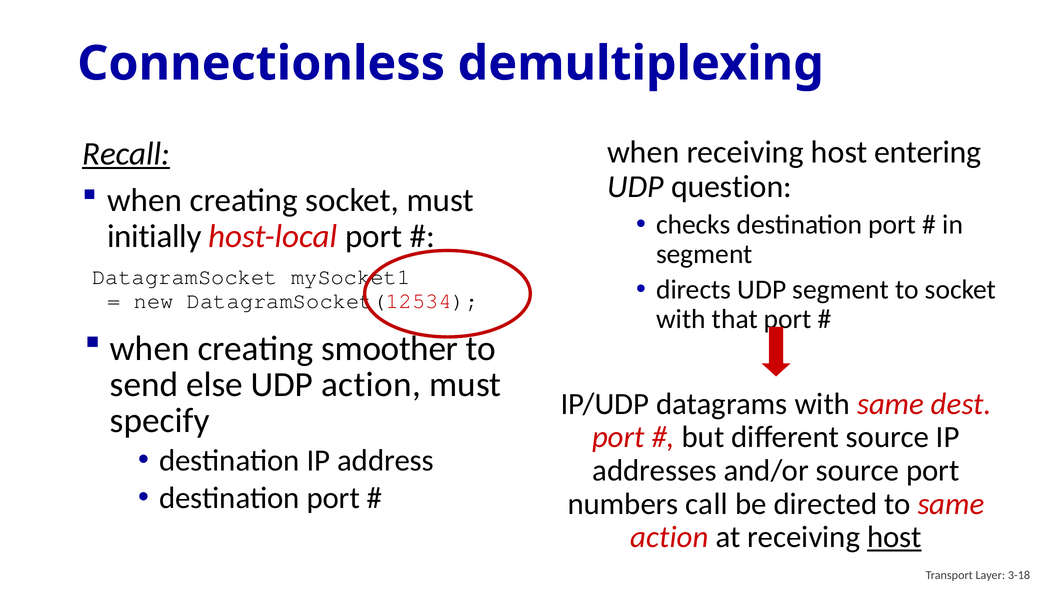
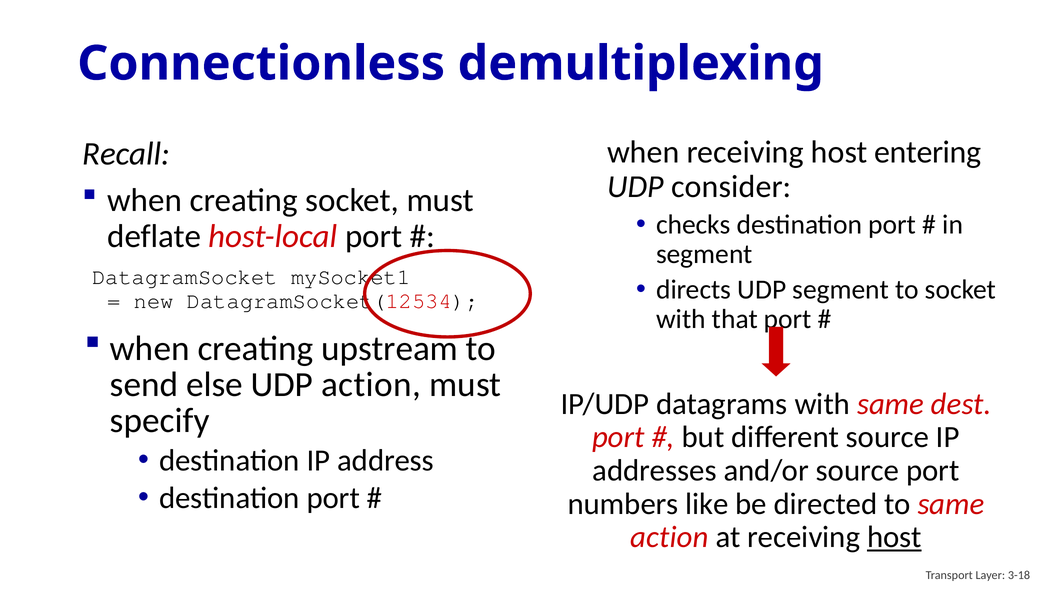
Recall underline: present -> none (126, 154)
question: question -> consider (731, 187)
initially: initially -> deflate (154, 236)
smoother: smoother -> upstream (390, 349)
call: call -> like (707, 504)
